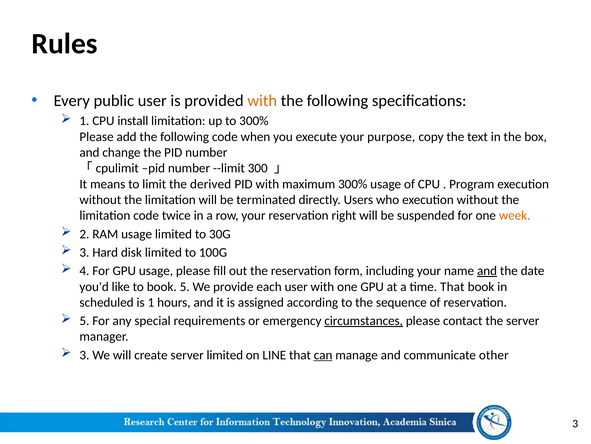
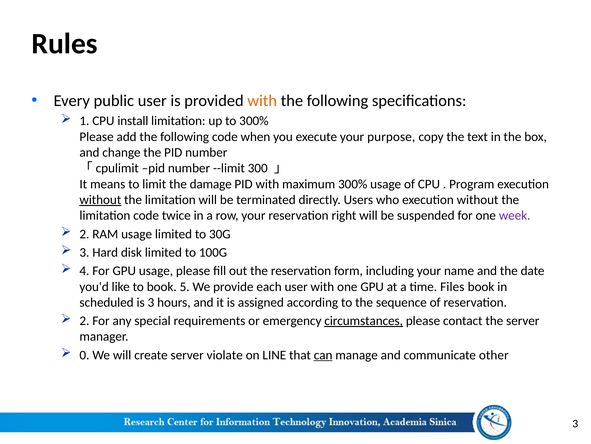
derived: derived -> damage (211, 184)
without underline: none -> present (100, 200)
week colour: orange -> purple (515, 215)
and underline: present -> none (487, 270)
time That: That -> Files (452, 286)
is 1: 1 -> 3 (151, 302)
5: 5 -> 2 (84, 320)
3: 3 -> 0 (84, 354)
server limited: limited -> violate (225, 354)
